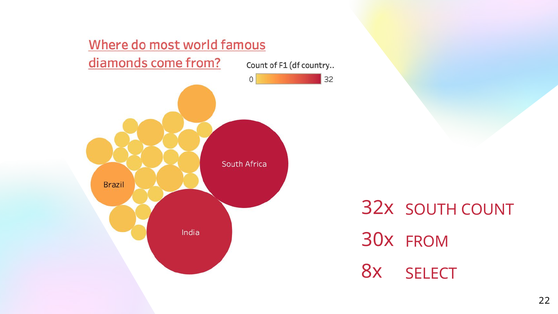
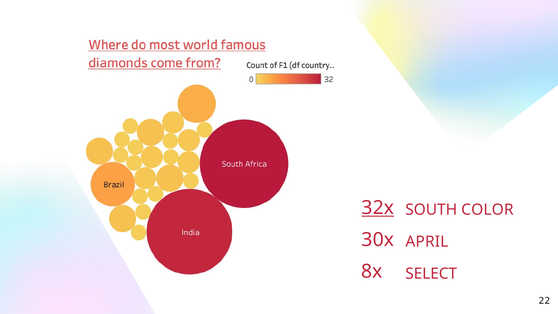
32x underline: none -> present (378, 208)
COUNT: COUNT -> COLOR (487, 210)
FROM: FROM -> APRIL (427, 242)
